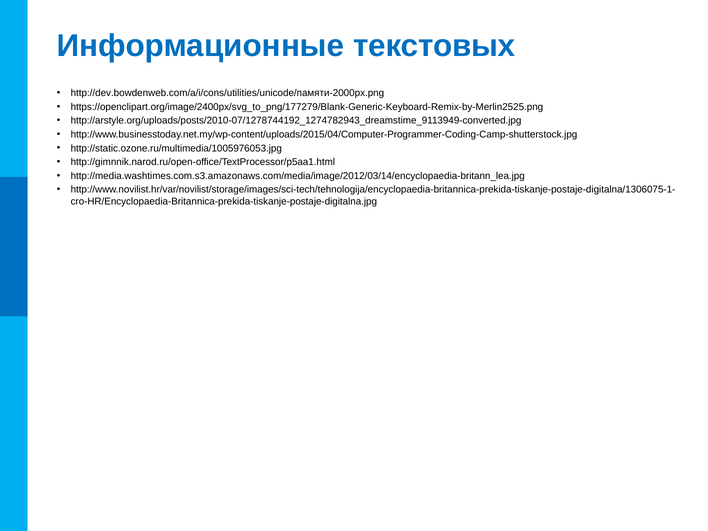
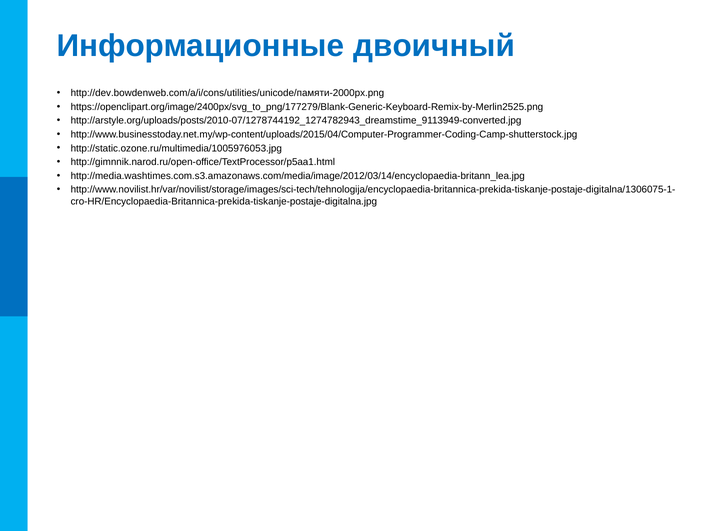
текстовых: текстовых -> двоичный (434, 46)
